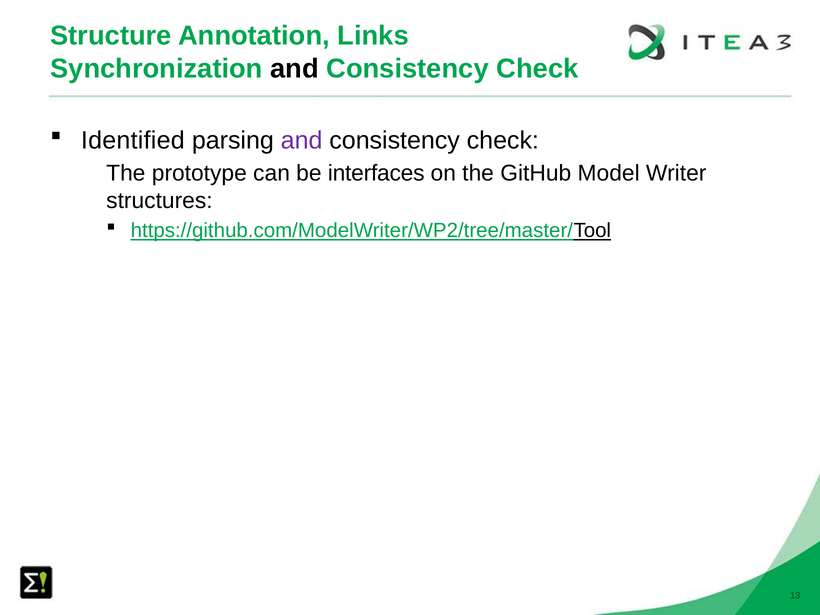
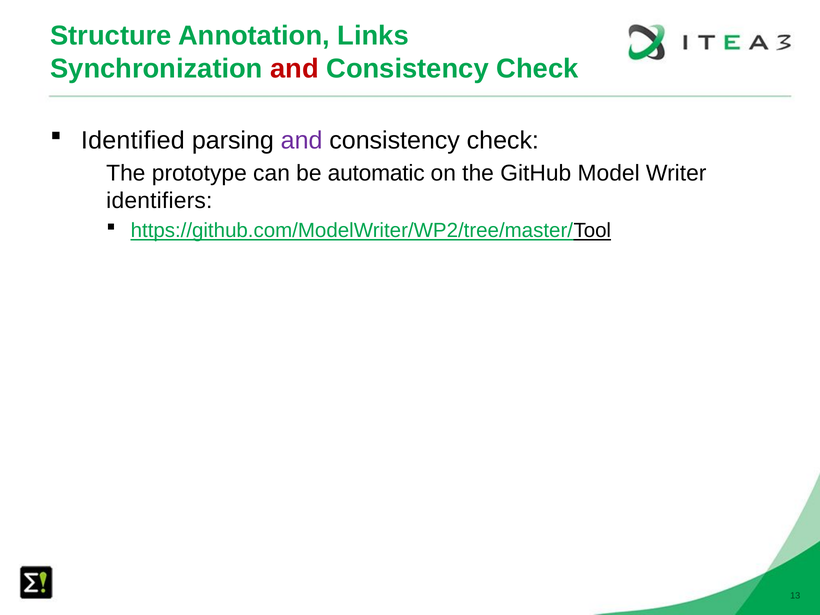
and colour: black -> red (294, 69)
interfaces: interfaces -> automatic (376, 173)
structures: structures -> identifiers (159, 201)
